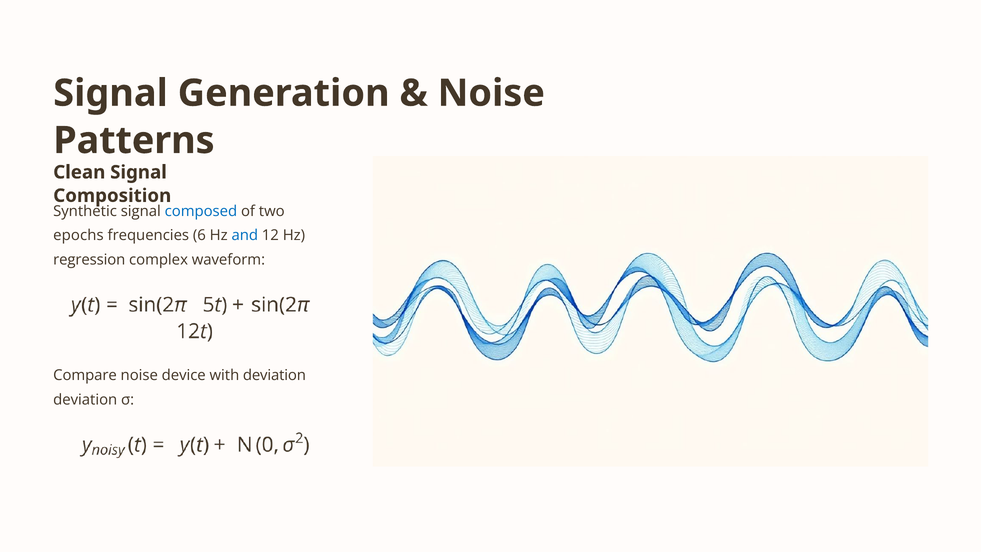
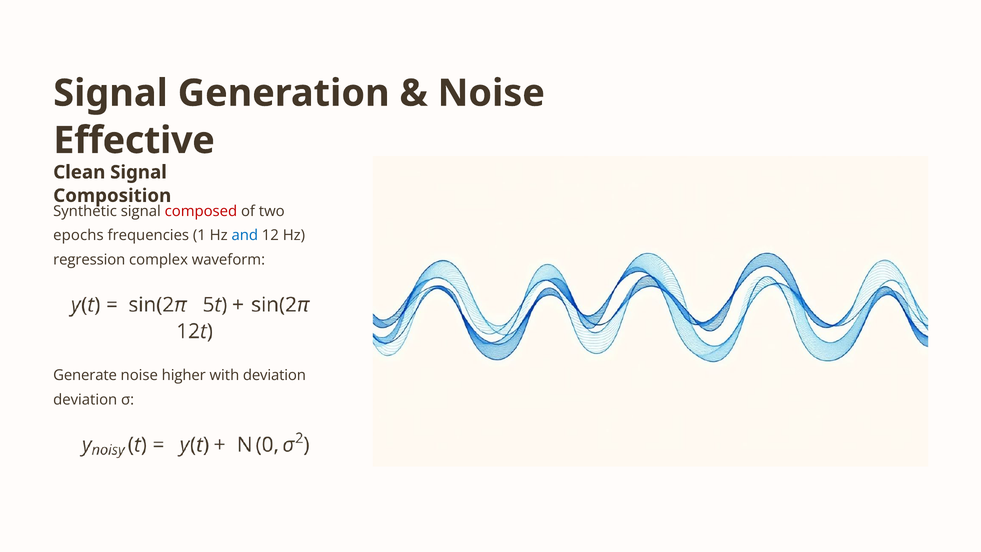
Patterns: Patterns -> Effective (134, 140)
composed colour: blue -> red (201, 211)
6: 6 -> 1 (199, 235)
Compare: Compare -> Generate (85, 375)
device: device -> higher (184, 375)
